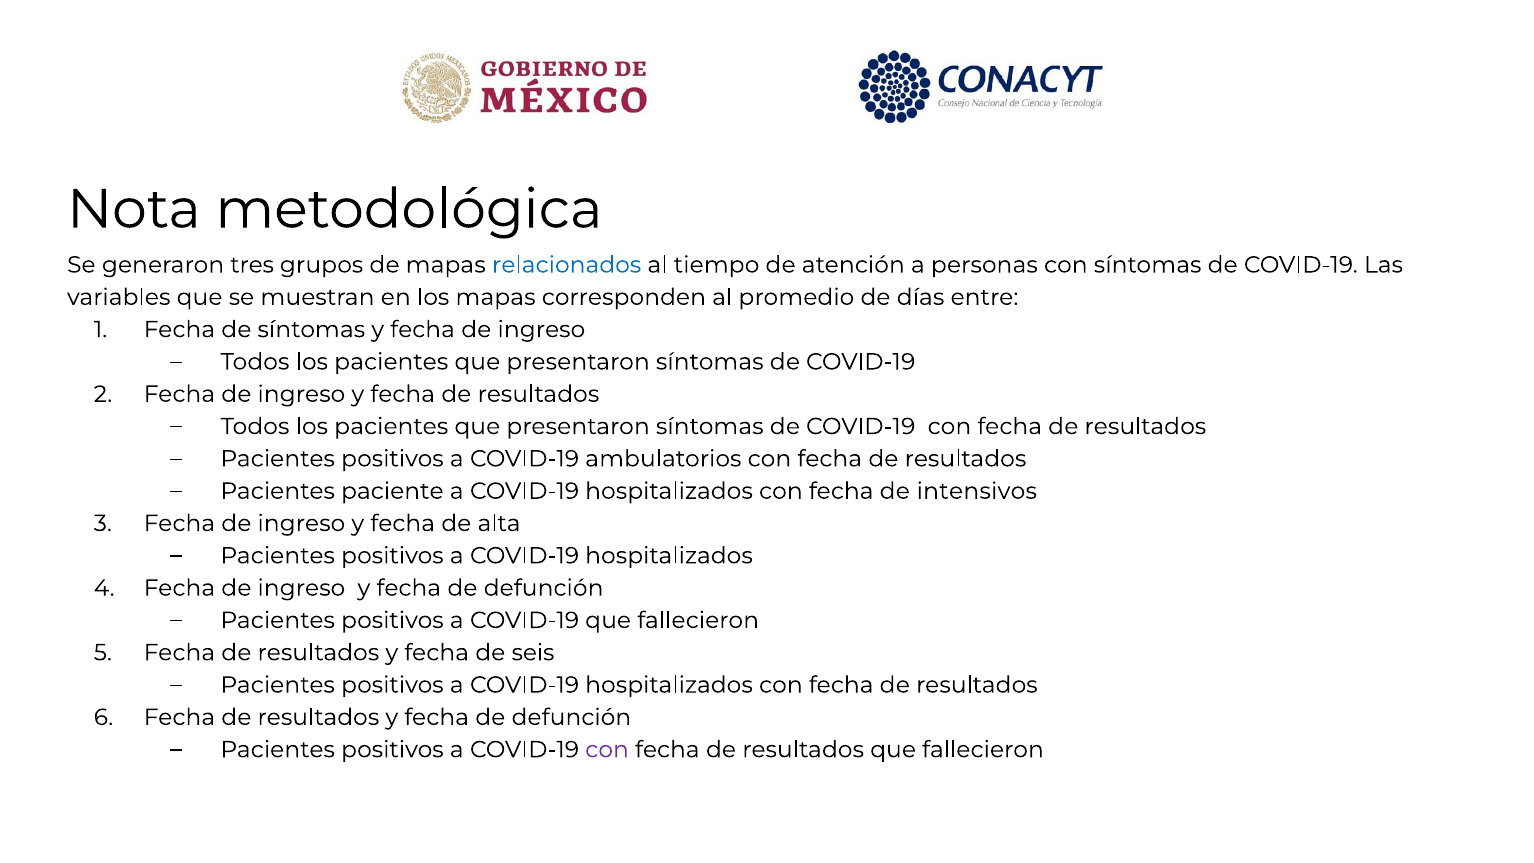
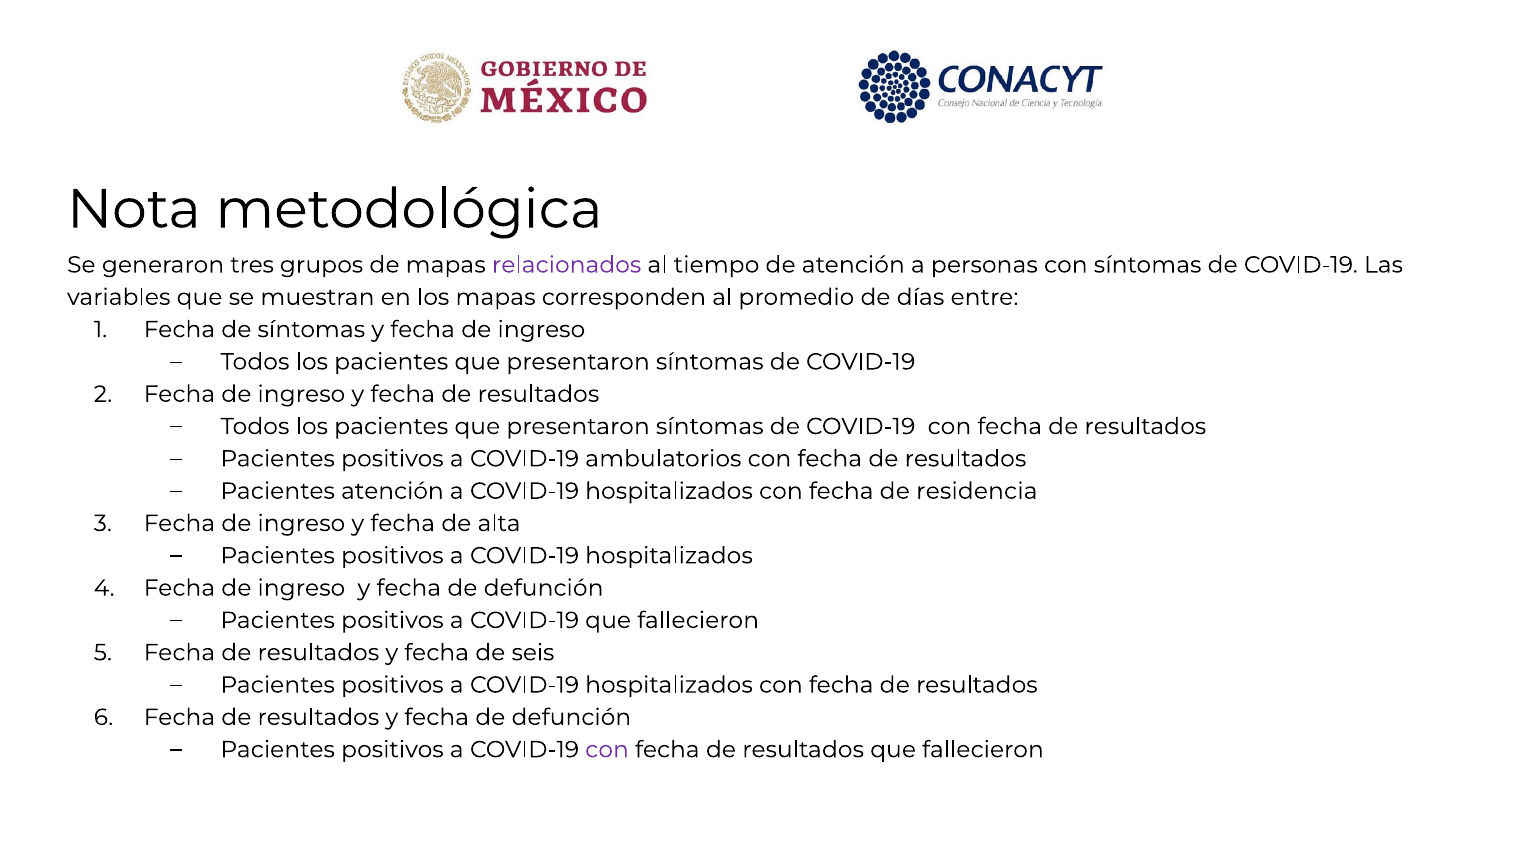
relacionados colour: blue -> purple (567, 265)
Pacientes paciente: paciente -> atención (392, 491)
intensivos: intensivos -> residencia (977, 491)
